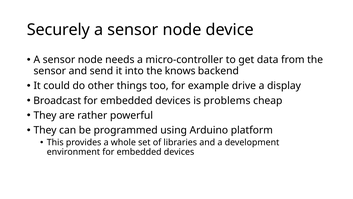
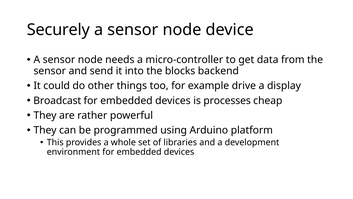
knows: knows -> blocks (180, 71)
problems: problems -> processes (227, 100)
